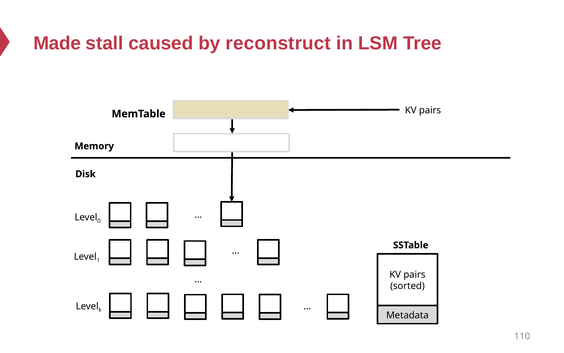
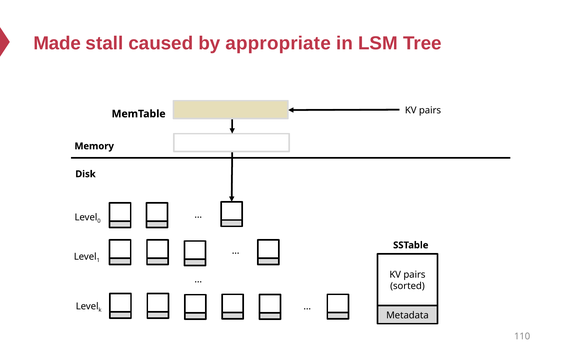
reconstruct: reconstruct -> appropriate (278, 43)
